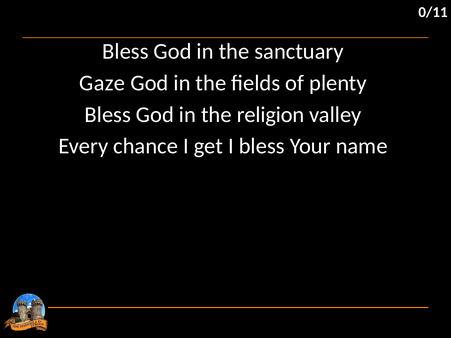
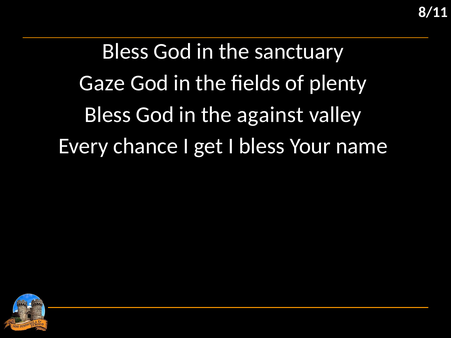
0/11: 0/11 -> 8/11 (433, 12)
religion: religion -> against (270, 115)
